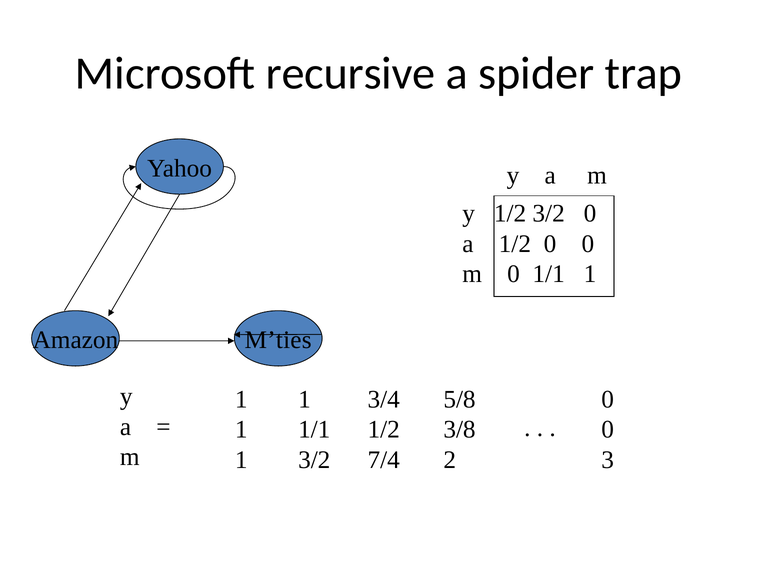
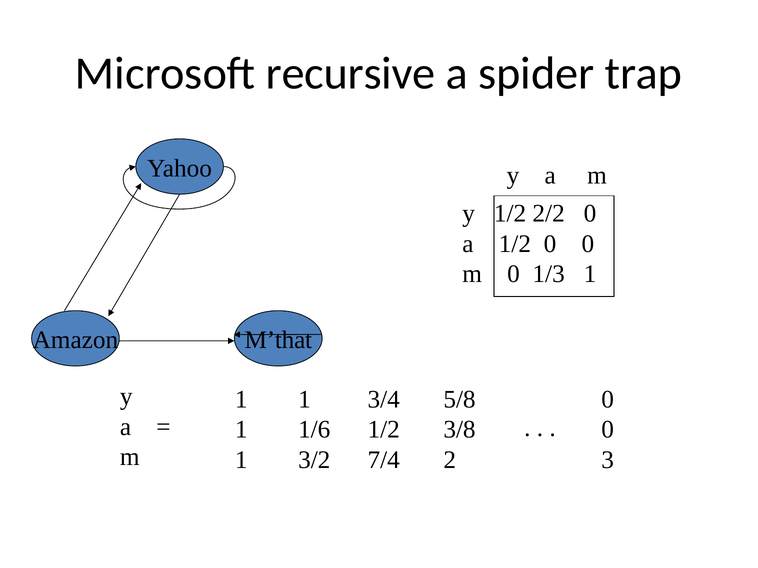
1/2 3/2: 3/2 -> 2/2 (549, 214)
0 1/1: 1/1 -> 1/3 (549, 274)
M’ties: M’ties -> M’that (278, 340)
1/1: 1/1 -> 1/6 (314, 430)
